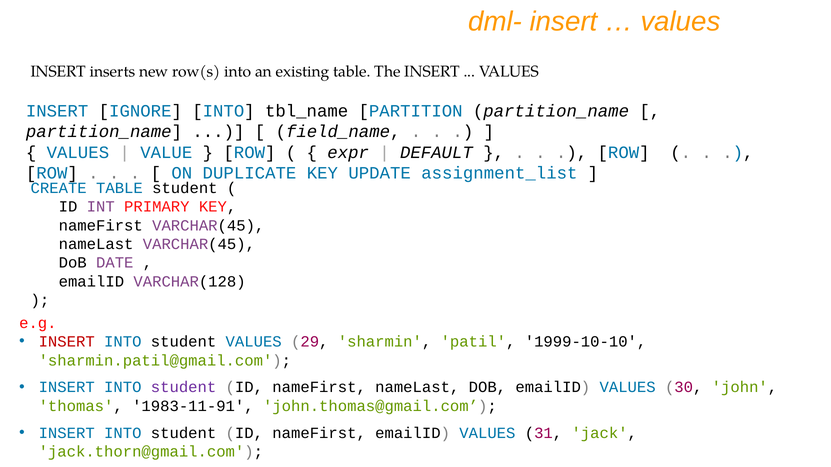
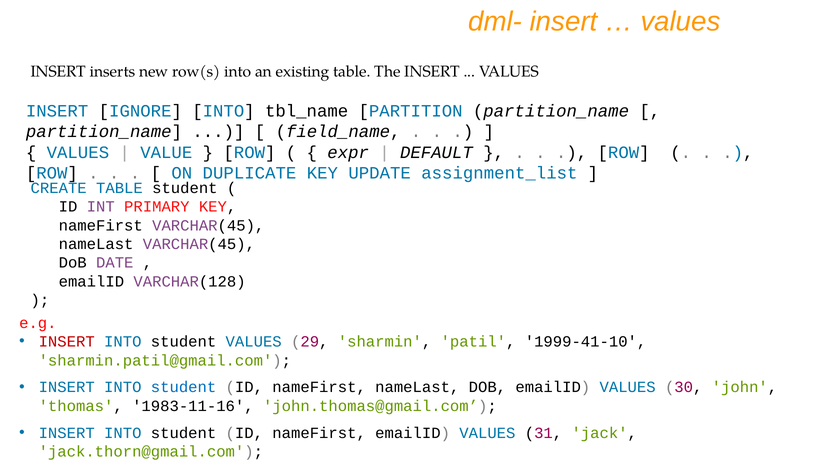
1999-10-10: 1999-10-10 -> 1999-41-10 (586, 342)
student colour: purple -> blue (184, 388)
1983-11-91: 1983-11-91 -> 1983-11-16 (193, 406)
